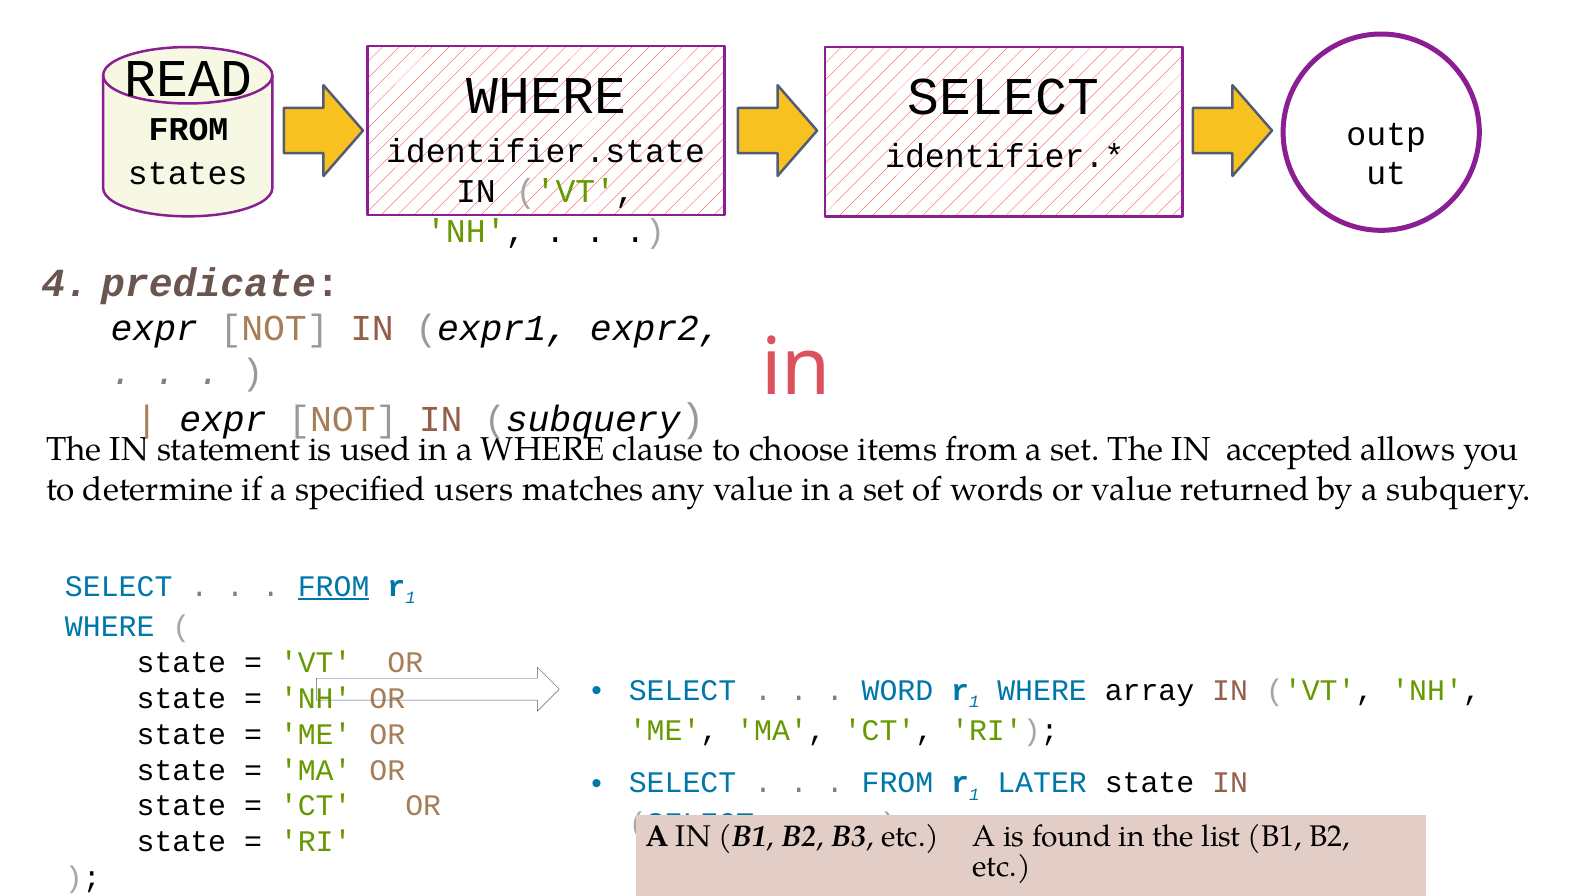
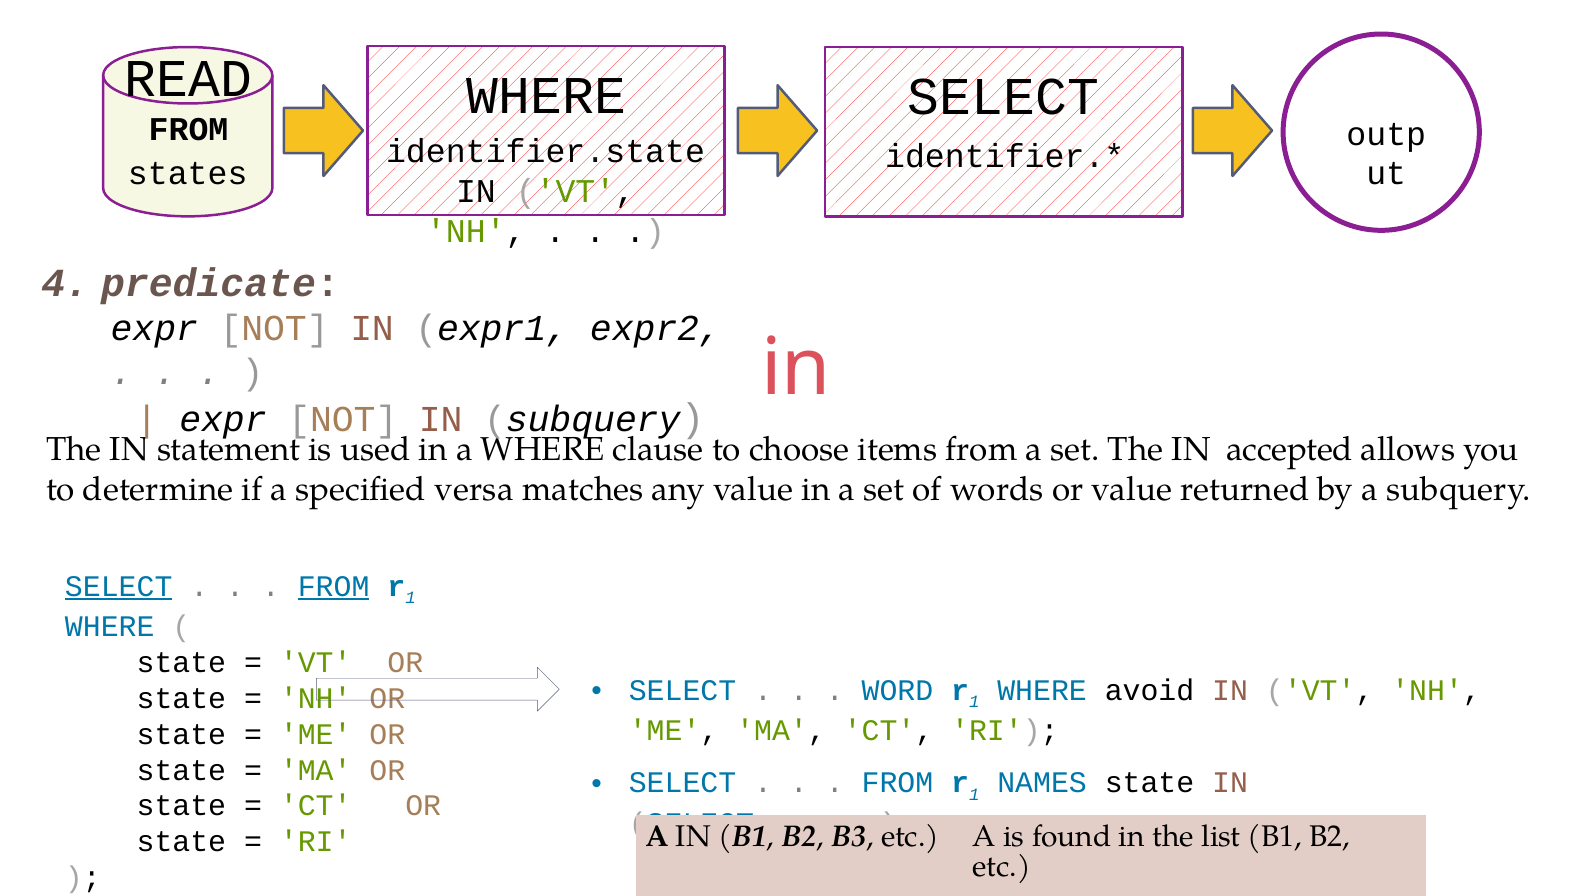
users: users -> versa (474, 489)
SELECT underline: none -> present (119, 586)
array: array -> avoid (1150, 690)
LATER: LATER -> NAMES (1042, 782)
